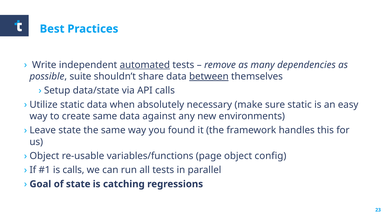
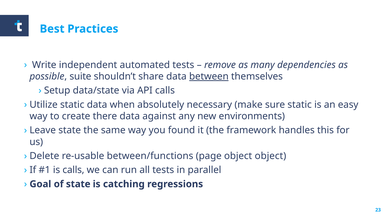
automated underline: present -> none (145, 65)
create same: same -> there (105, 116)
Object: Object -> Delete (44, 156)
variables/functions: variables/functions -> between/functions (150, 156)
object config: config -> object (270, 156)
